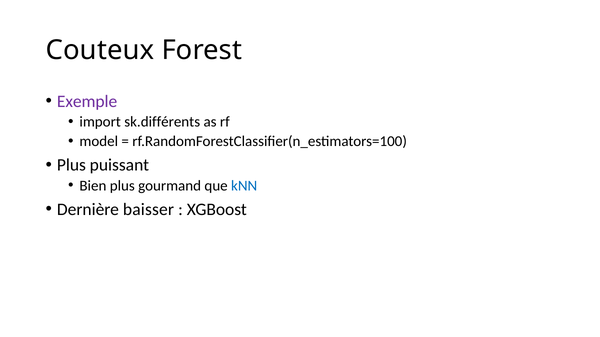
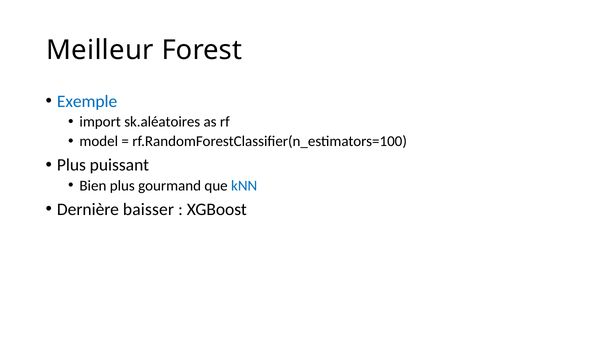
Couteux: Couteux -> Meilleur (100, 50)
Exemple colour: purple -> blue (87, 101)
sk.différents: sk.différents -> sk.aléatoires (162, 122)
